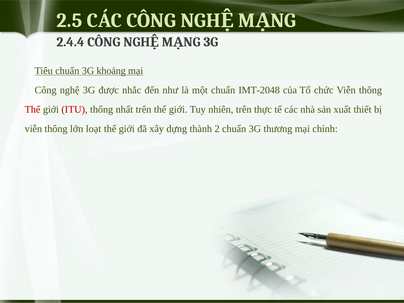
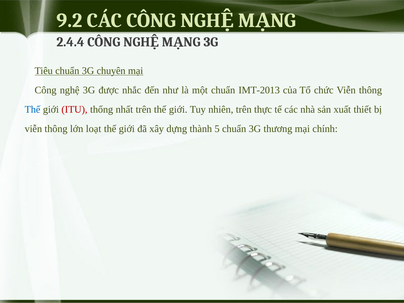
2.5: 2.5 -> 9.2 (69, 21)
khoảng: khoảng -> chuyên (111, 71)
IMT-2048: IMT-2048 -> IMT-2013 (259, 90)
Thế colour: red -> blue (33, 110)
2: 2 -> 5 (217, 129)
